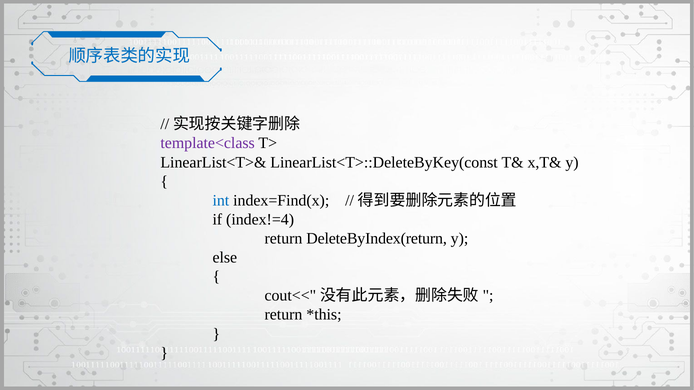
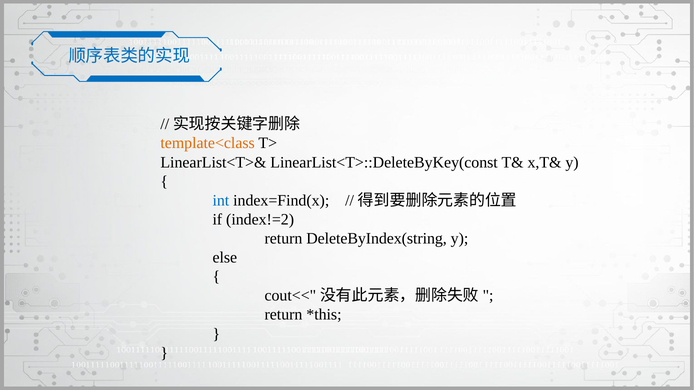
template<class colour: purple -> orange (208, 143)
index!=4: index!=4 -> index!=2 (260, 220)
DeleteByIndex(return: DeleteByIndex(return -> DeleteByIndex(string (377, 239)
